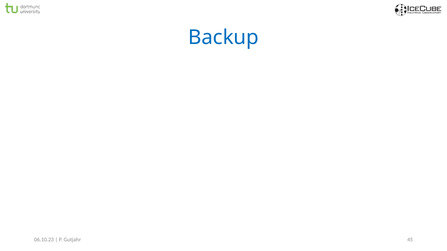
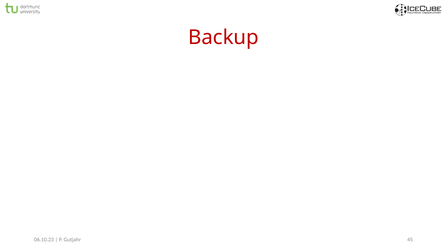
Backup colour: blue -> red (223, 38)
